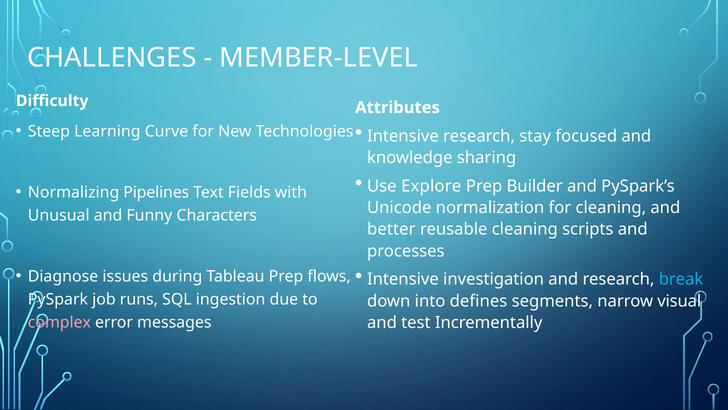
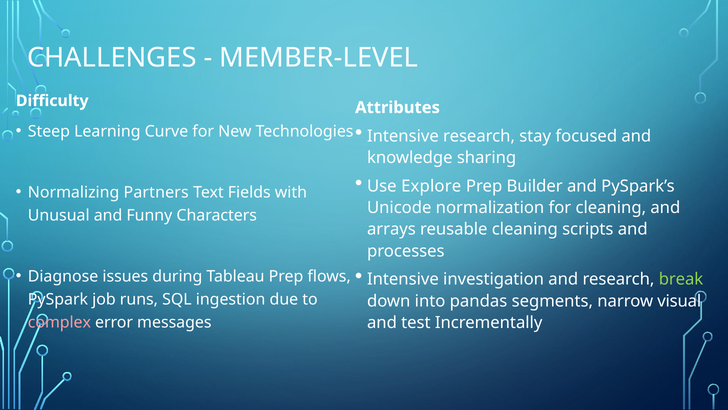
Pipelines: Pipelines -> Partners (156, 192)
better: better -> arrays (391, 229)
break colour: light blue -> light green (681, 279)
defines: defines -> pandas (478, 301)
